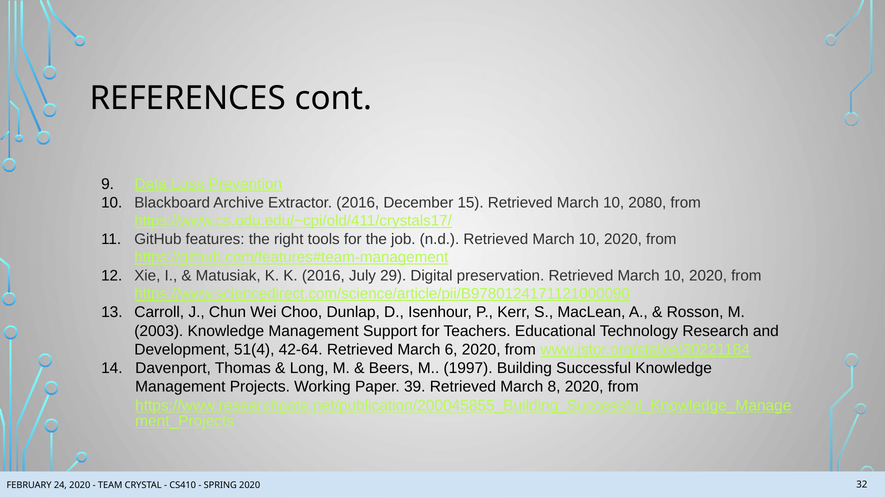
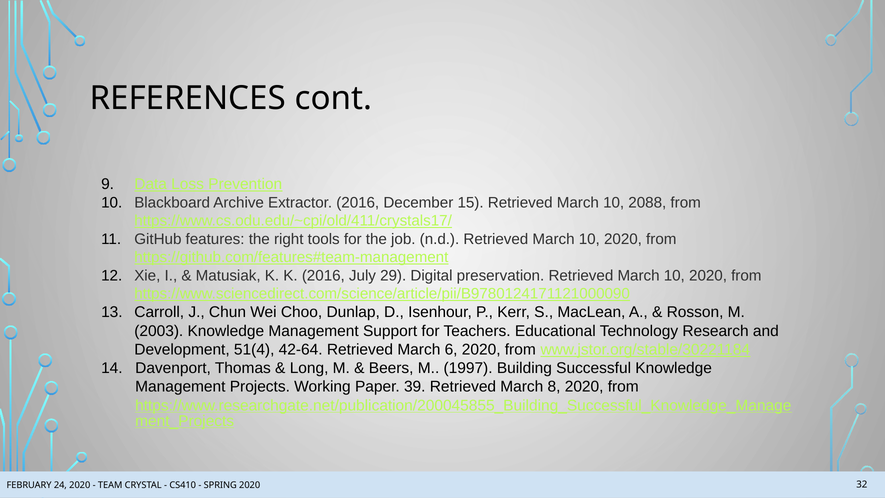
2080: 2080 -> 2088 (647, 203)
